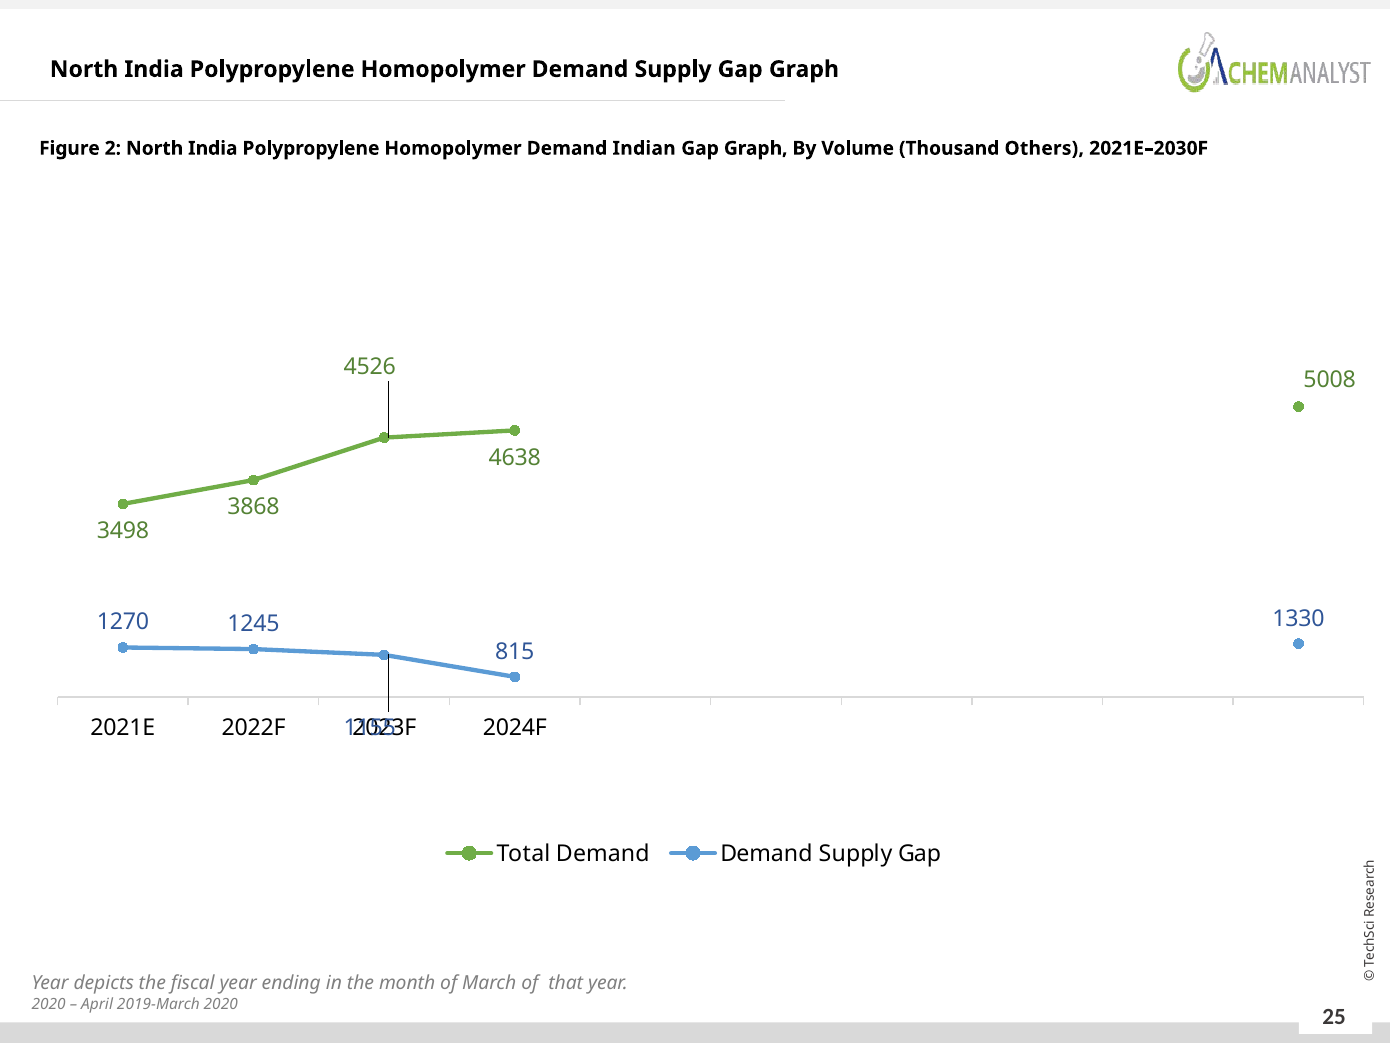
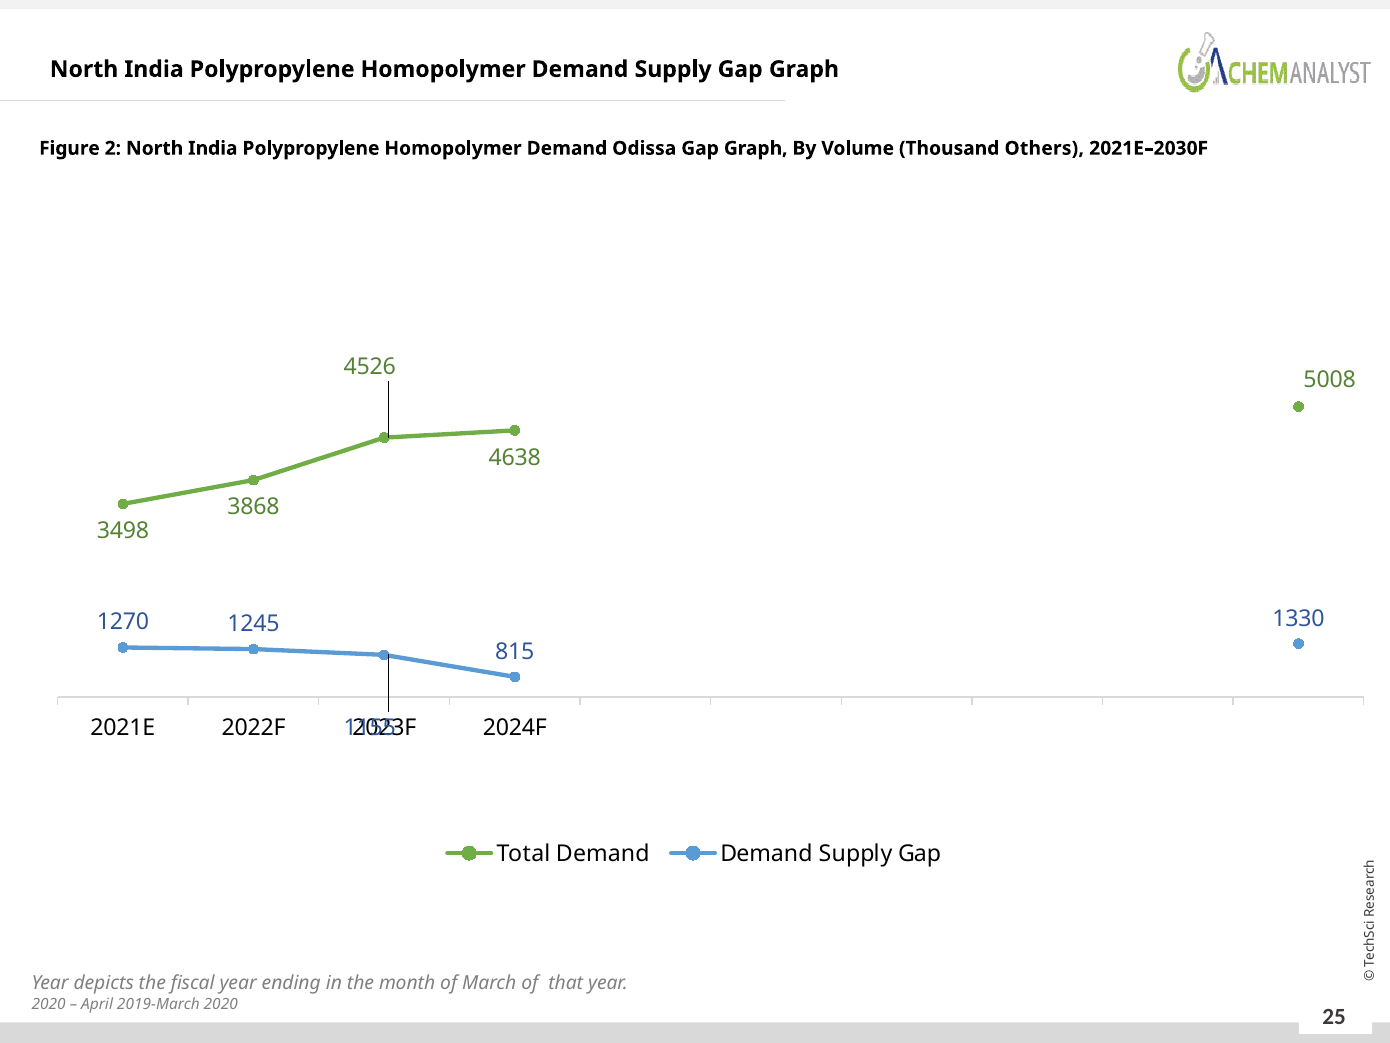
Indian: Indian -> Odissa (644, 148)
